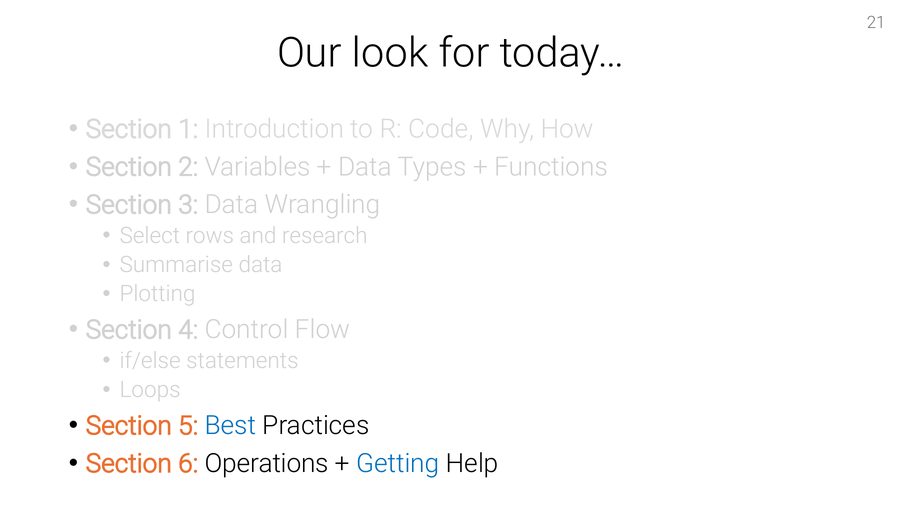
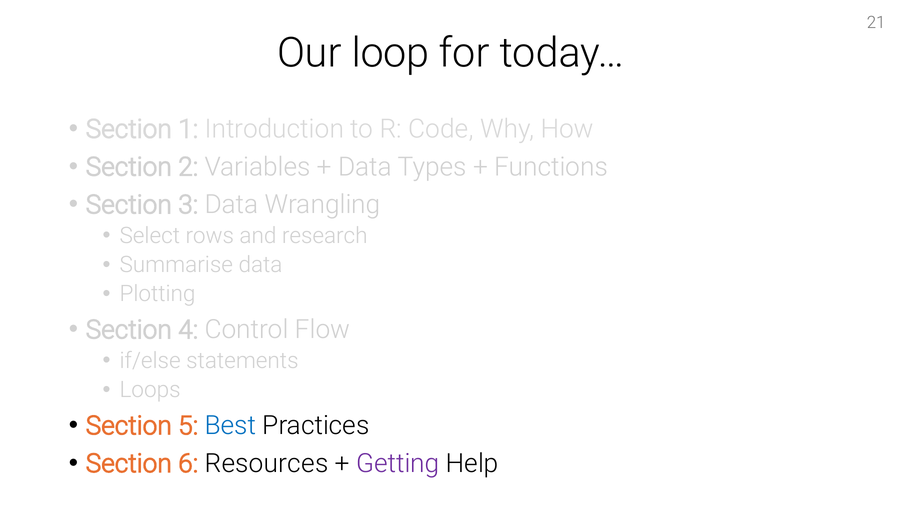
look: look -> loop (390, 53)
Operations: Operations -> Resources (266, 463)
Getting colour: blue -> purple (398, 463)
